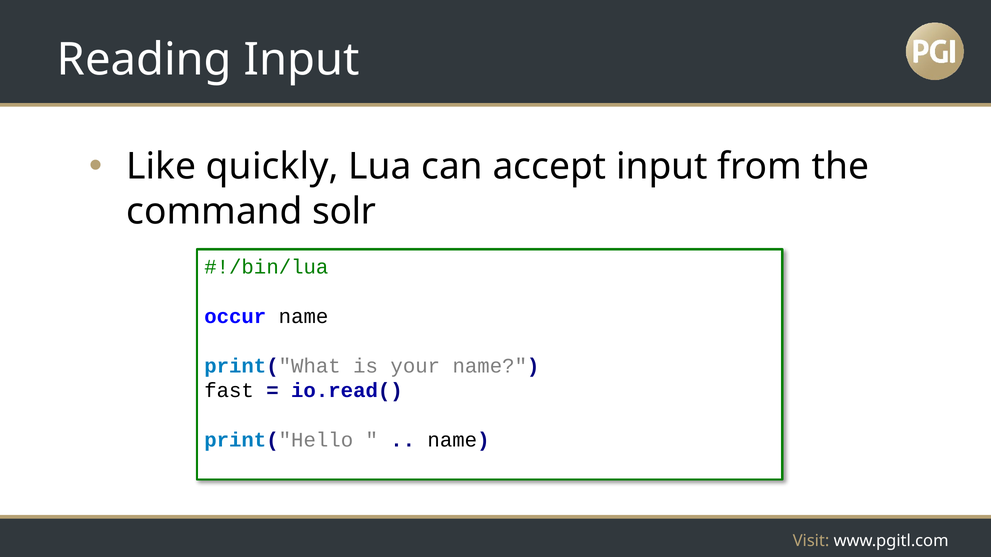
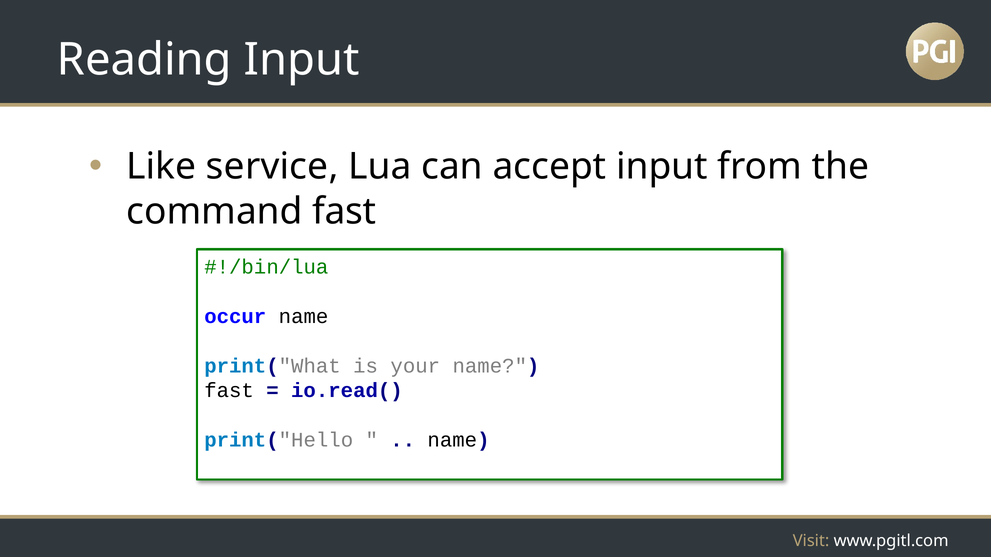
quickly: quickly -> service (272, 167)
command solr: solr -> fast (344, 211)
